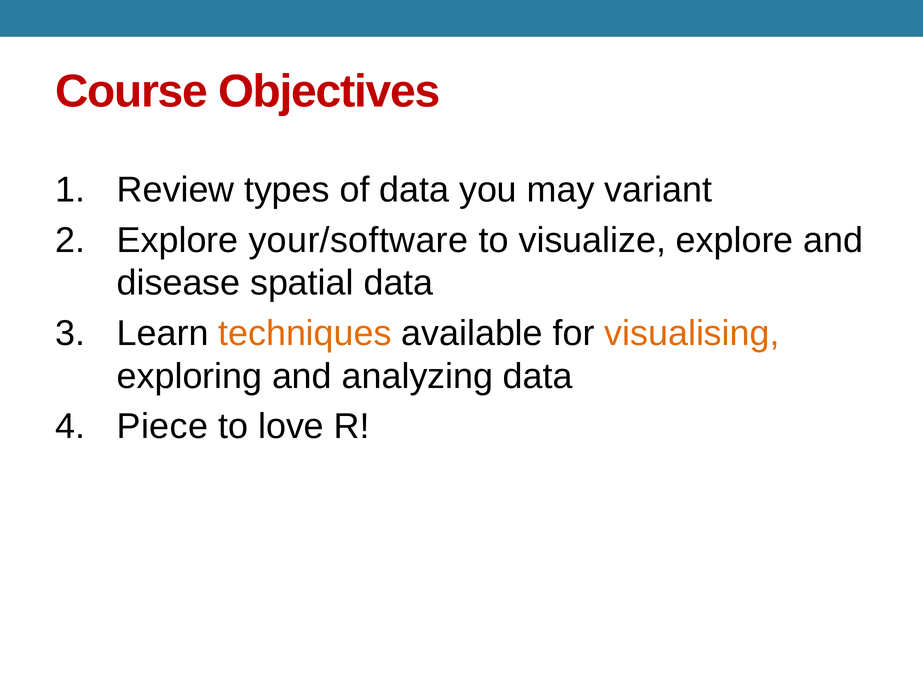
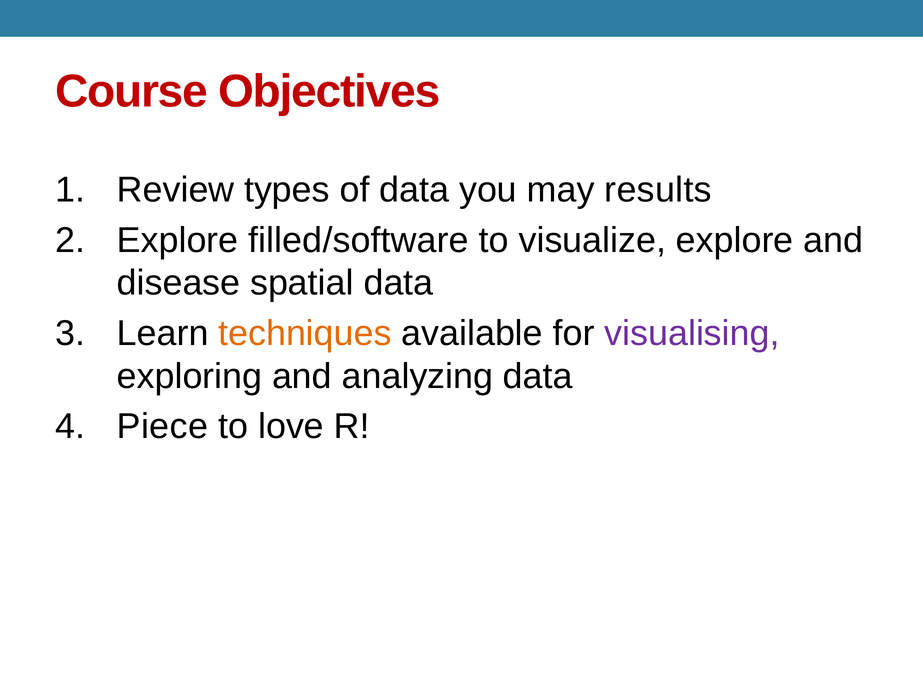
variant: variant -> results (658, 190)
your/software: your/software -> filled/software (359, 240)
visualising colour: orange -> purple (692, 333)
